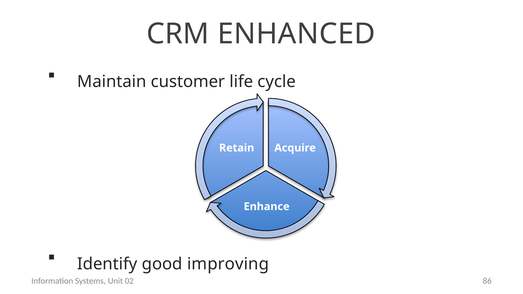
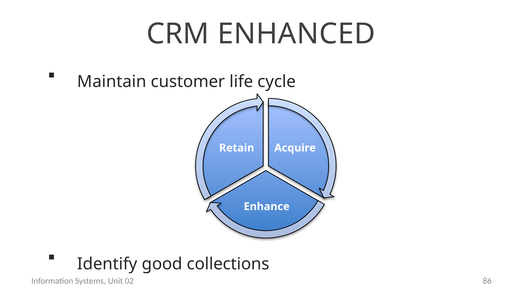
improving: improving -> collections (228, 264)
